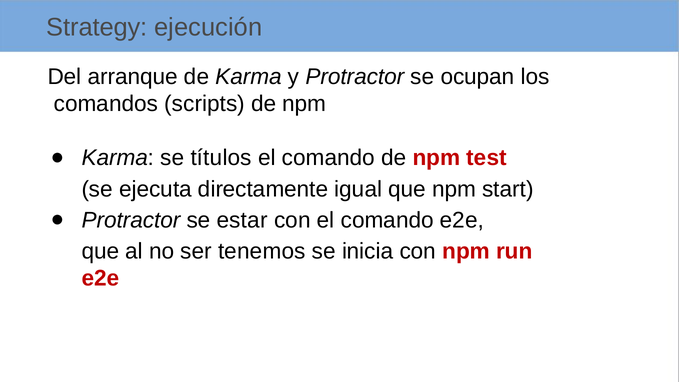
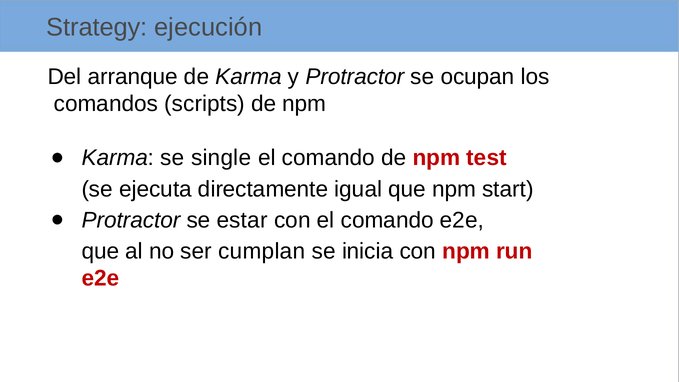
títulos: títulos -> single (221, 158)
tenemos: tenemos -> cumplan (262, 251)
